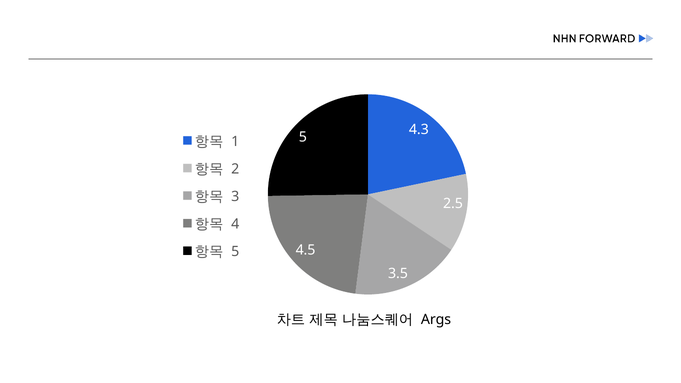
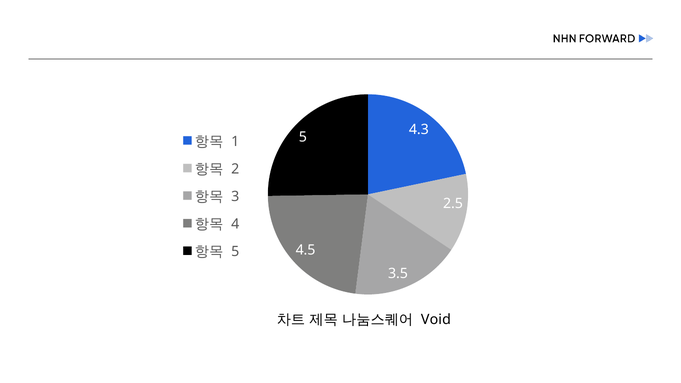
Args: Args -> Void (436, 319)
